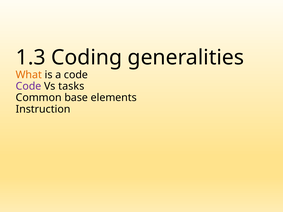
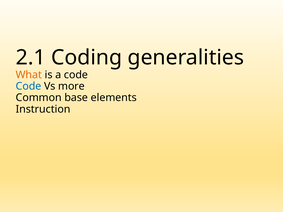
1.3: 1.3 -> 2.1 (31, 58)
Code colour: purple -> blue (29, 86)
tasks: tasks -> more (71, 86)
